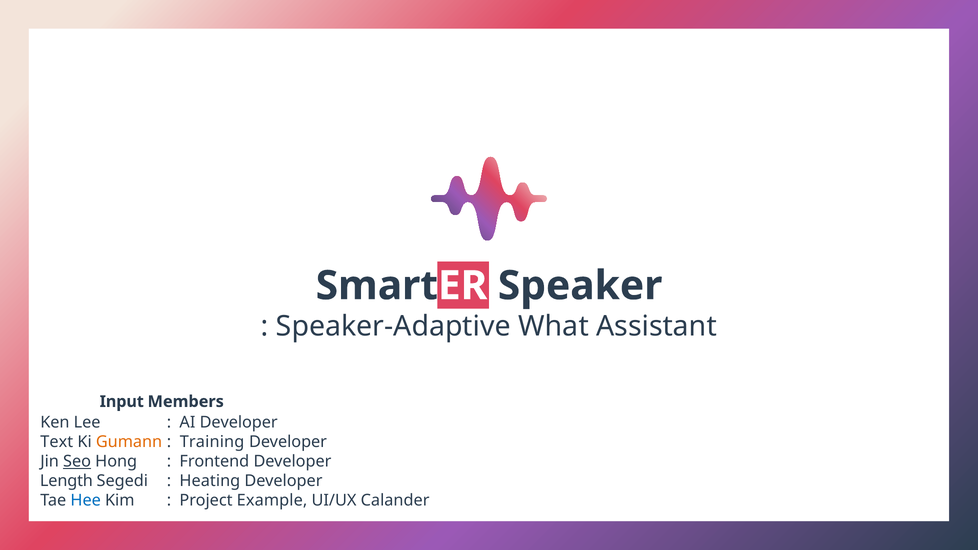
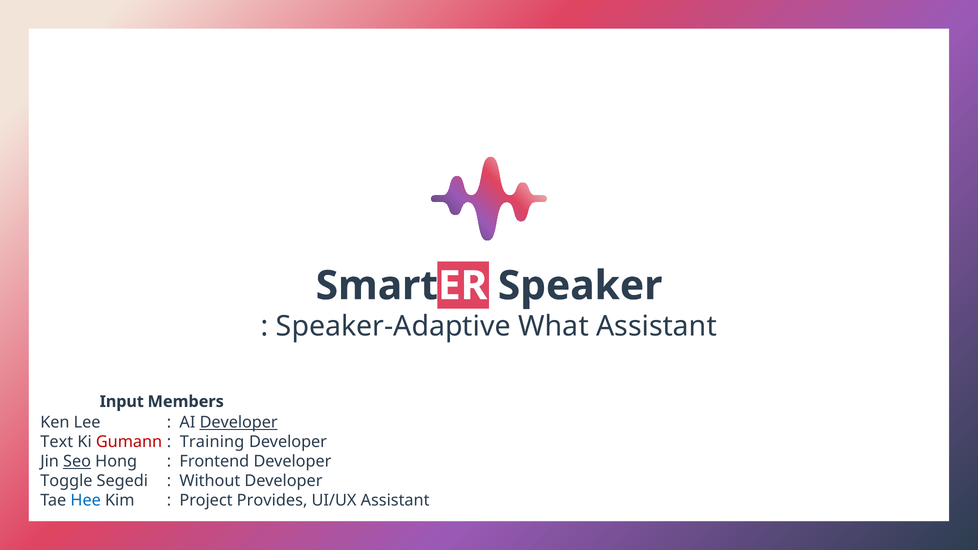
Developer underline: none -> present (239, 423)
Gumann colour: orange -> red (129, 442)
Length: Length -> Toggle (66, 481)
Heating: Heating -> Without (210, 481)
Example: Example -> Provides (272, 501)
UI/UX Calander: Calander -> Assistant (395, 501)
